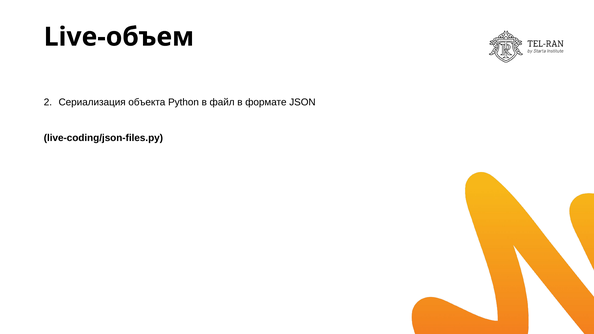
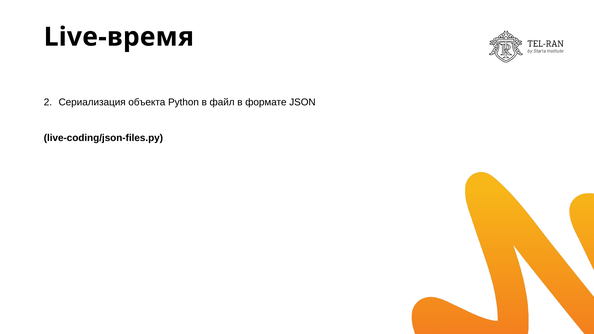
Live-объем: Live-объем -> Live-время (119, 37)
